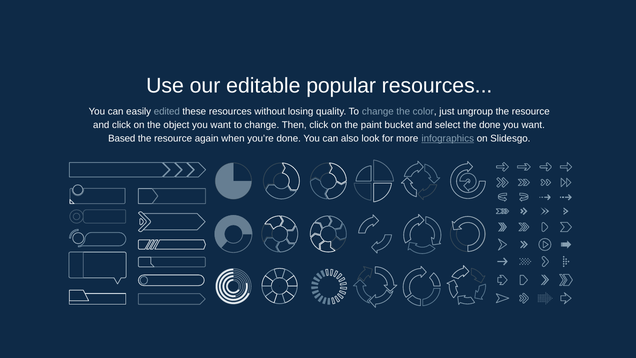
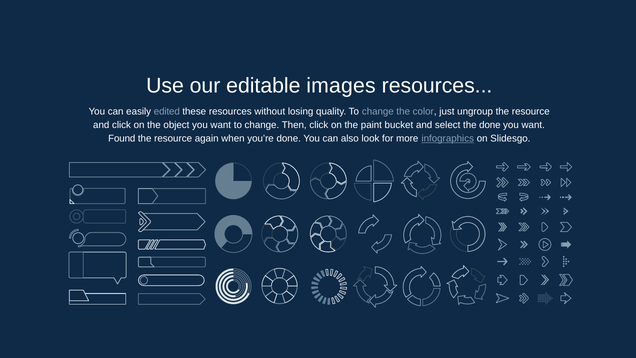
popular: popular -> images (341, 85)
Based: Based -> Found (122, 138)
